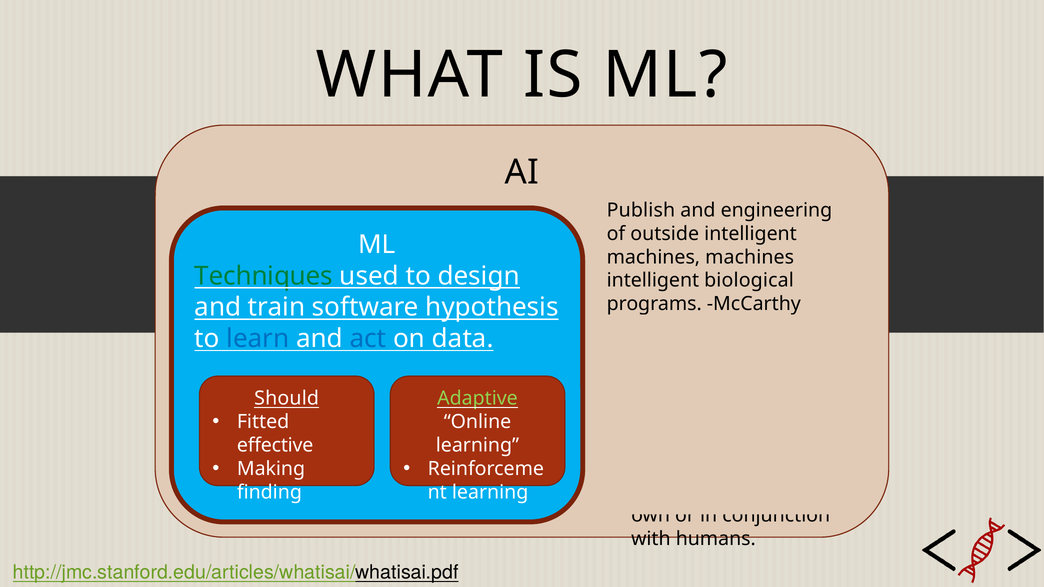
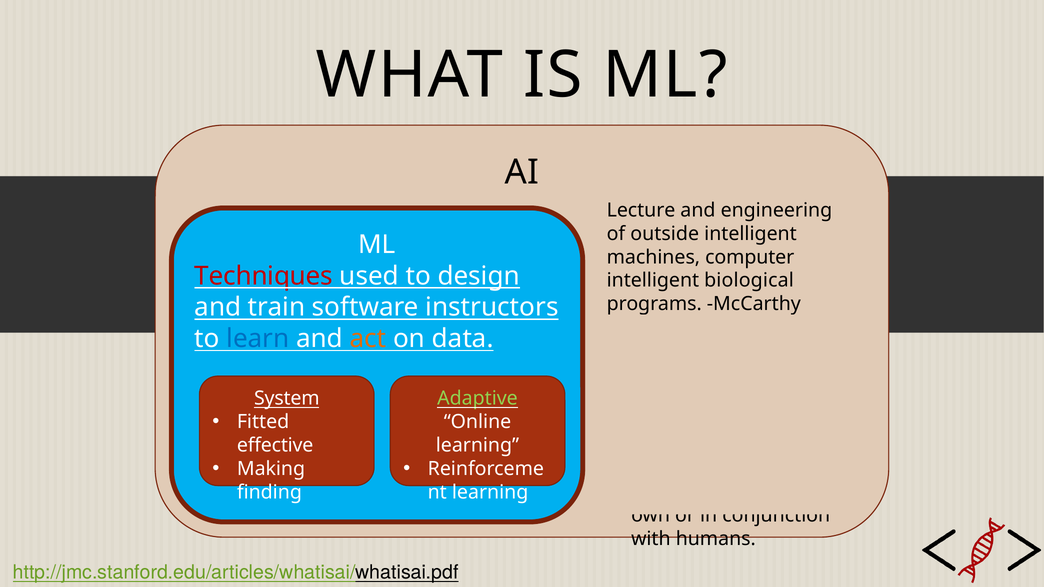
Publish: Publish -> Lecture (641, 210)
machines machines: machines -> computer (750, 257)
Techniques colour: green -> red (264, 276)
hypothesis: hypothesis -> instructors (492, 307)
act colour: blue -> orange (368, 339)
Should: Should -> System (287, 399)
